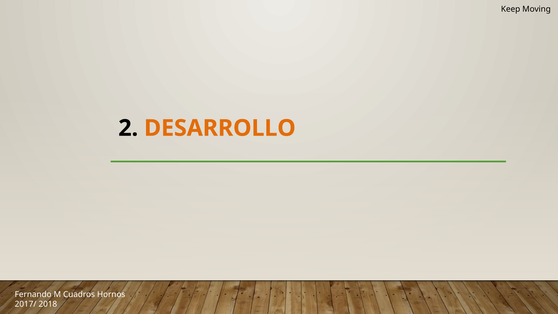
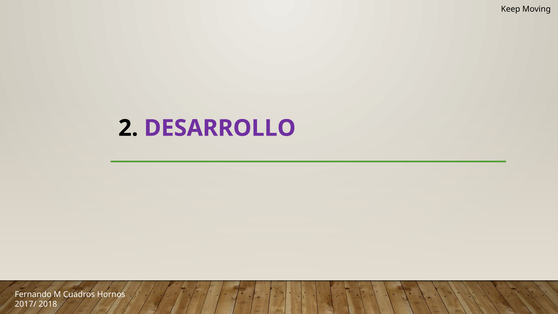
DESARROLLO colour: orange -> purple (220, 128)
